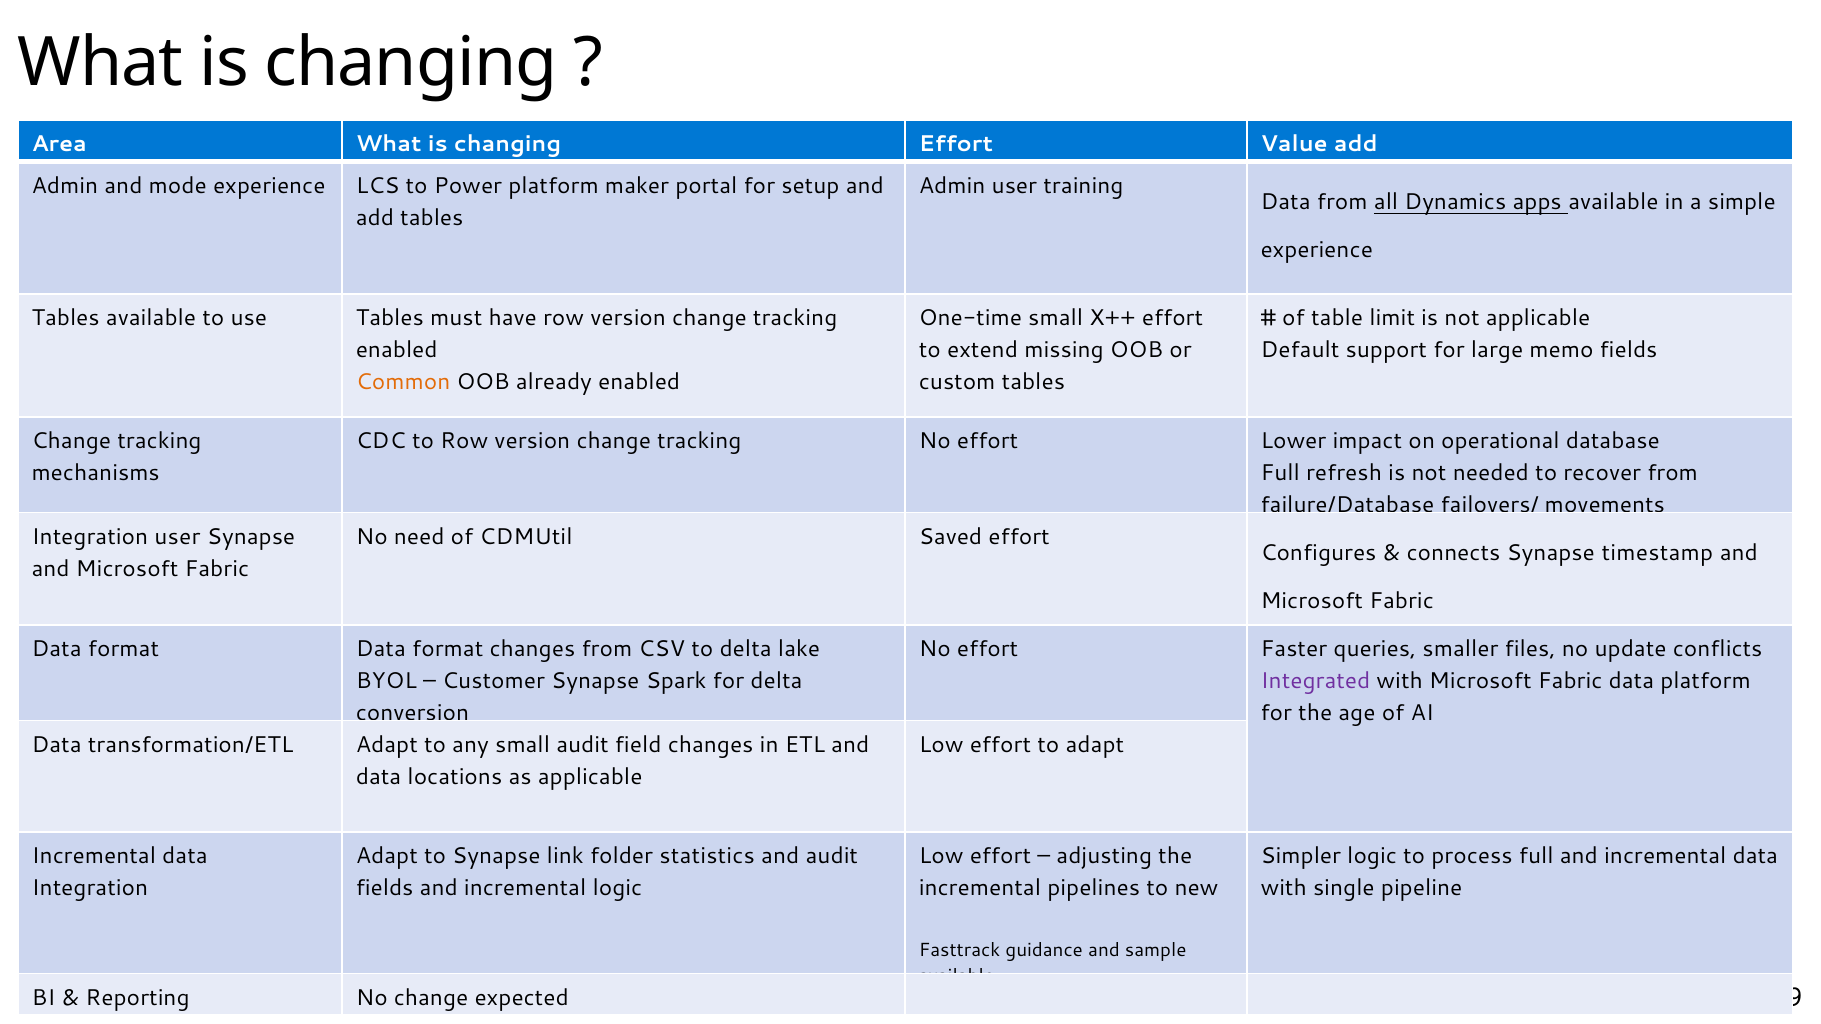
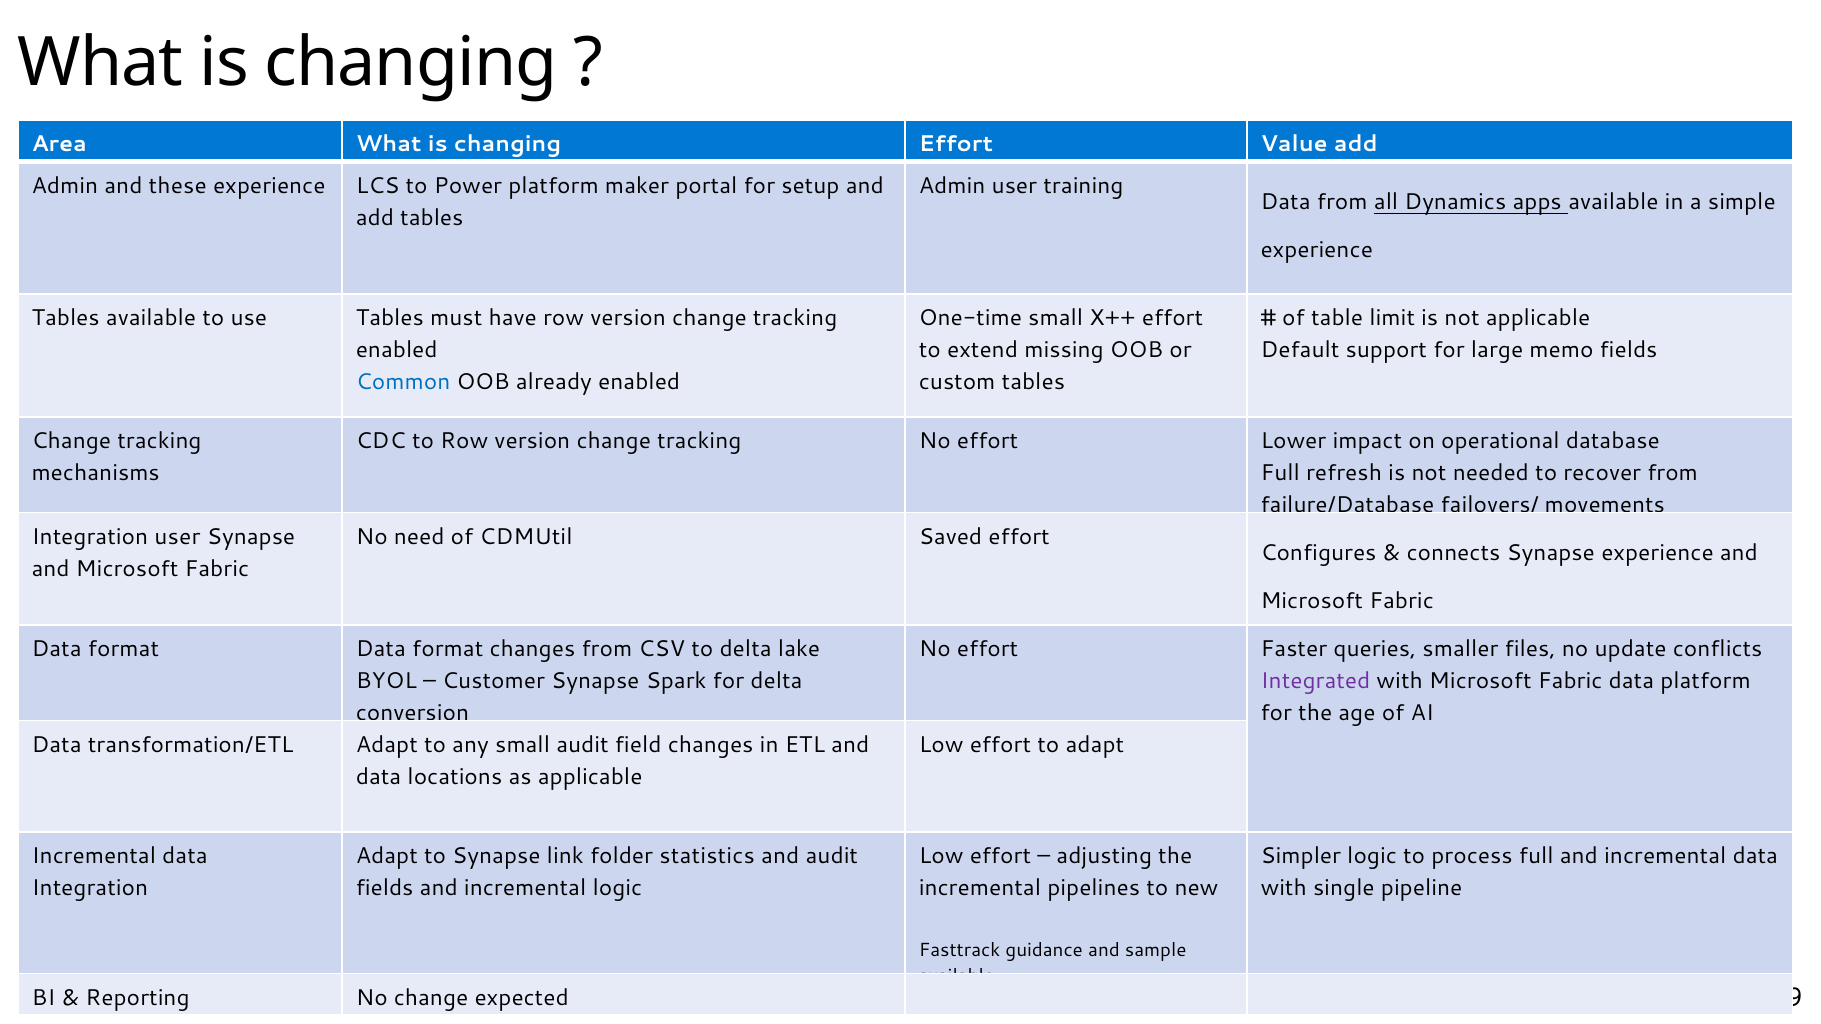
mode: mode -> these (178, 186)
Common colour: orange -> blue (403, 382)
Synapse timestamp: timestamp -> experience (1657, 553)
